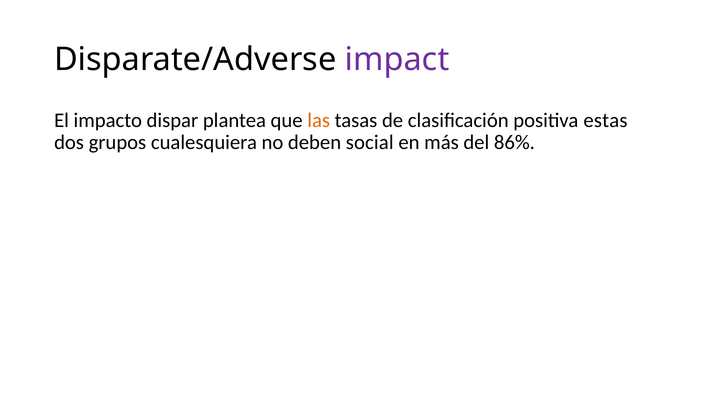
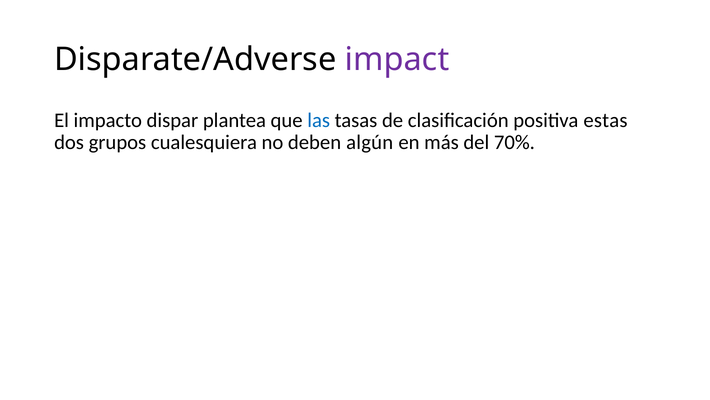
las colour: orange -> blue (319, 120)
social: social -> algún (370, 142)
86%: 86% -> 70% (514, 142)
